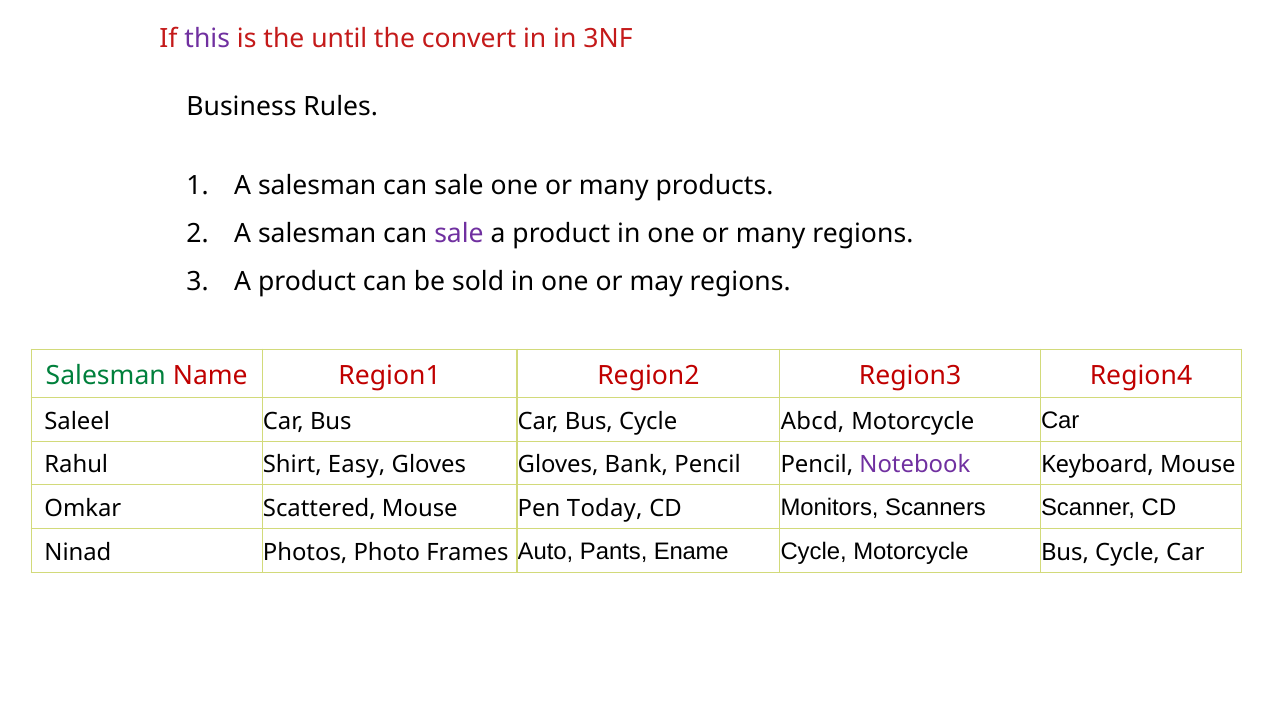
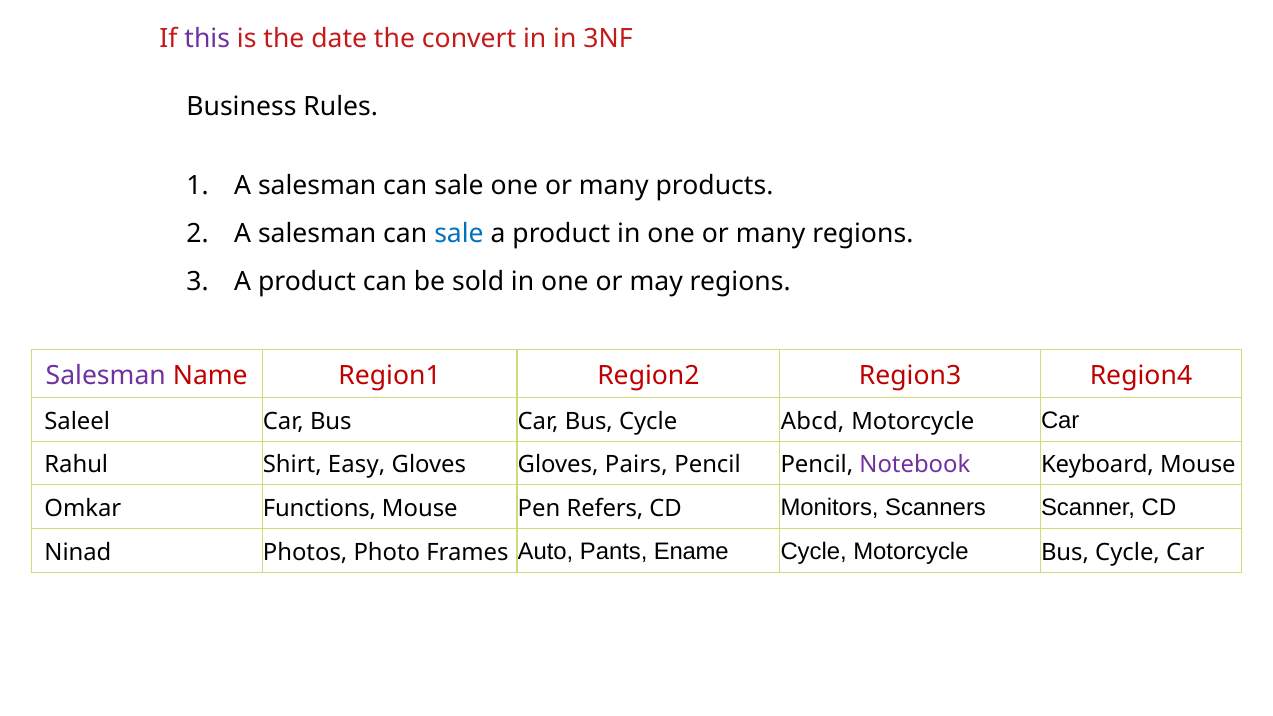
until: until -> date (339, 39)
sale colour: purple -> blue (459, 234)
Salesman colour: green -> purple (106, 376)
Bank: Bank -> Pairs (636, 465)
Scattered: Scattered -> Functions (319, 509)
Today: Today -> Refers (605, 509)
